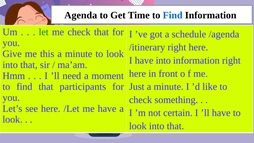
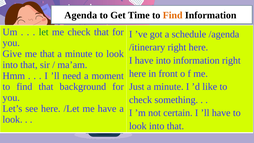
Find colour: blue -> orange (173, 15)
me this: this -> that (47, 54)
participants: participants -> background (83, 87)
